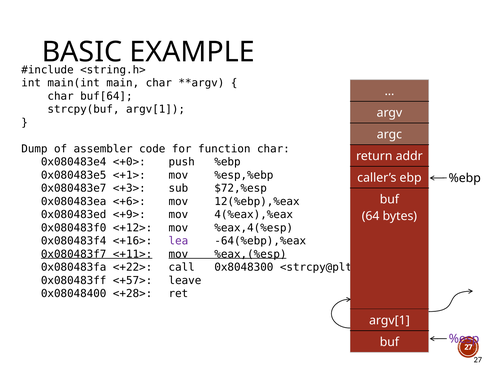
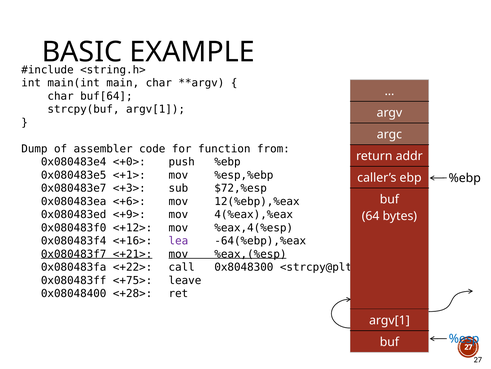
function char: char -> from (273, 149)
<+11>: <+11> -> <+21> (133, 254)
<+57>: <+57> -> <+75> (133, 280)
%esp colour: purple -> blue (464, 338)
